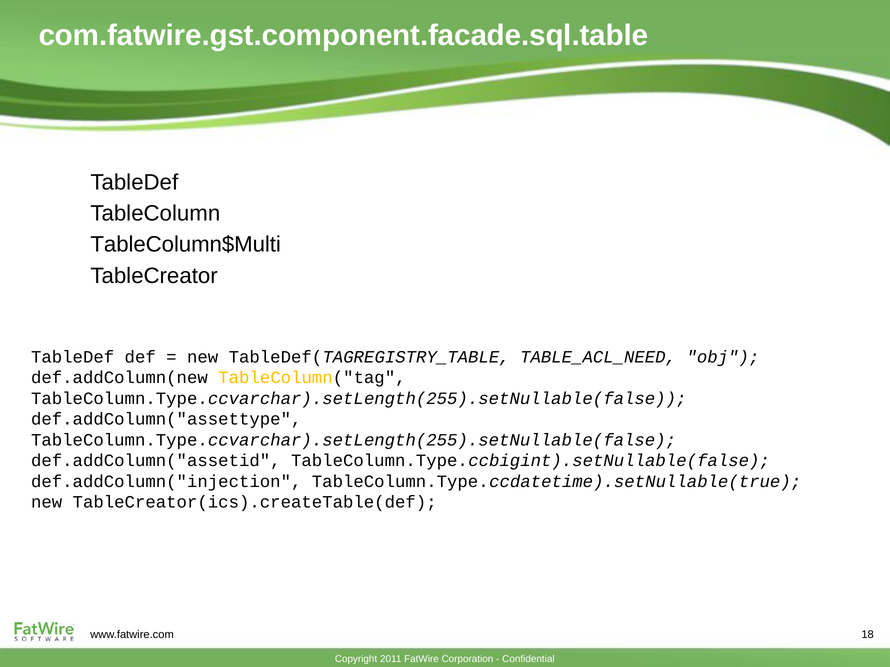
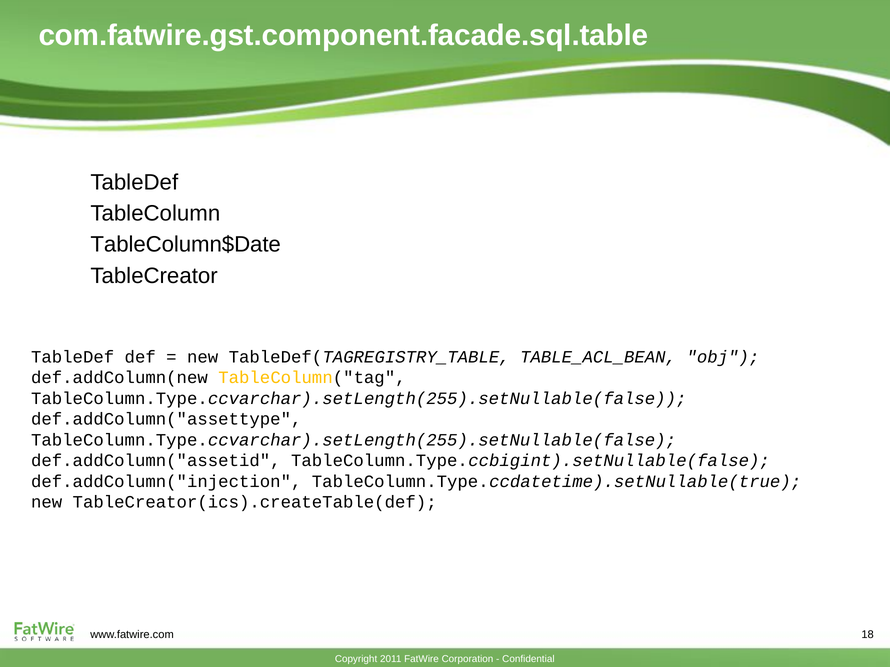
TableColumn$Multi: TableColumn$Multi -> TableColumn$Date (186, 245)
TABLE_ACL_NEED: TABLE_ACL_NEED -> TABLE_ACL_BEAN (598, 357)
